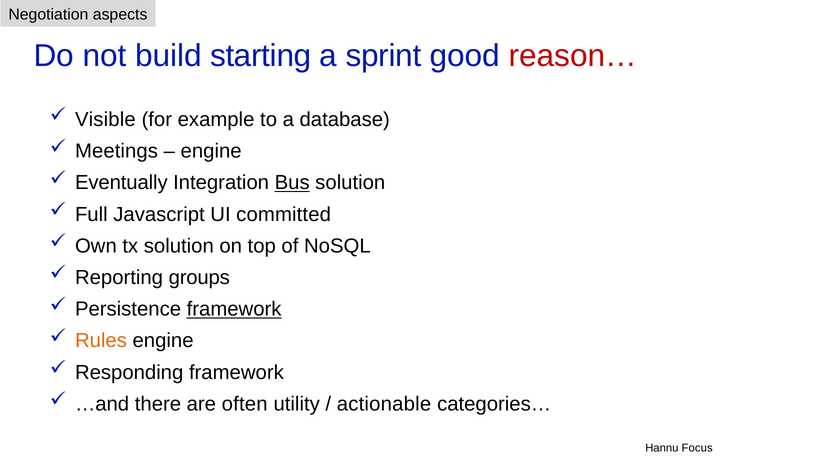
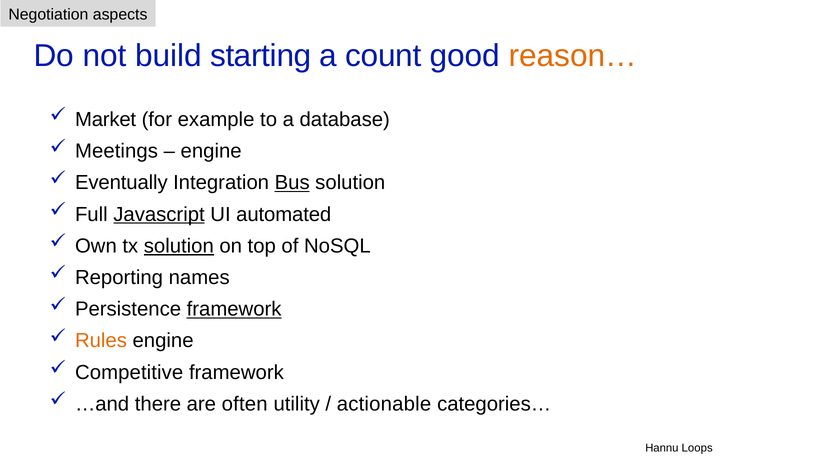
sprint: sprint -> count (383, 56)
reason… colour: red -> orange (573, 56)
Visible: Visible -> Market (106, 120)
Javascript underline: none -> present (159, 214)
committed: committed -> automated (284, 214)
solution underline: none -> present (179, 246)
groups: groups -> names (199, 278)
Responding: Responding -> Competitive (129, 373)
Focus: Focus -> Loops (697, 449)
